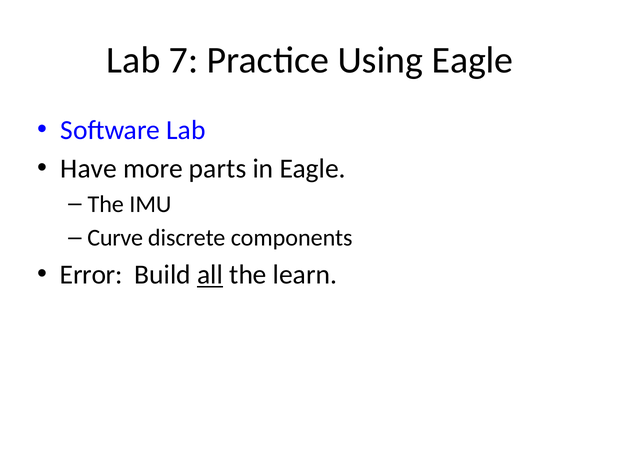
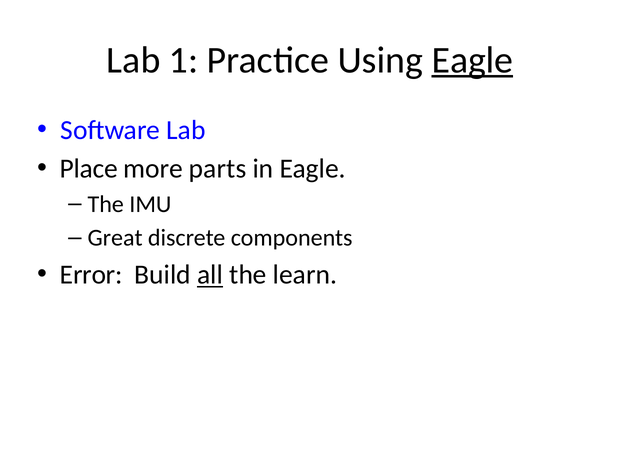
7: 7 -> 1 (184, 60)
Eagle underline: none -> present (472, 60)
Have: Have -> Place (89, 169)
Curve: Curve -> Great (115, 238)
